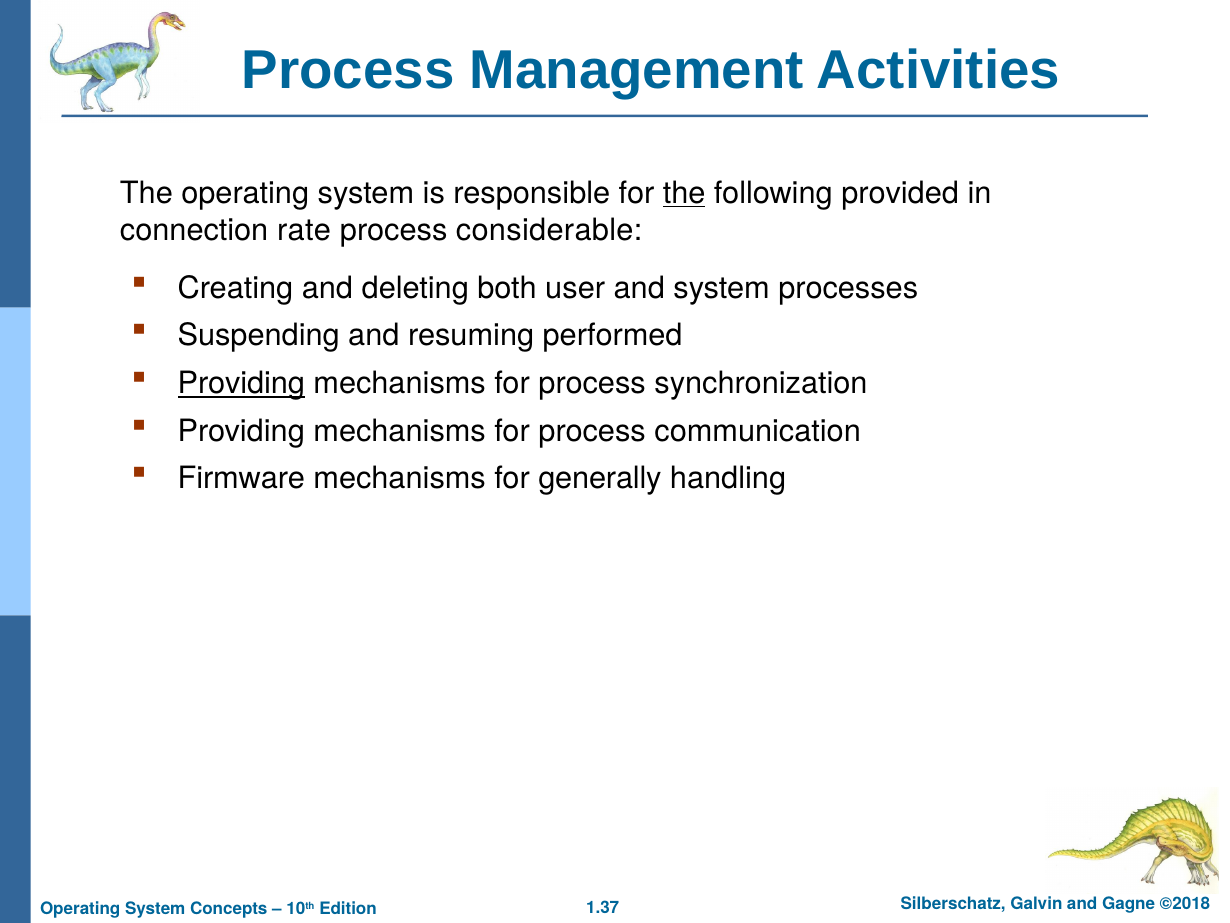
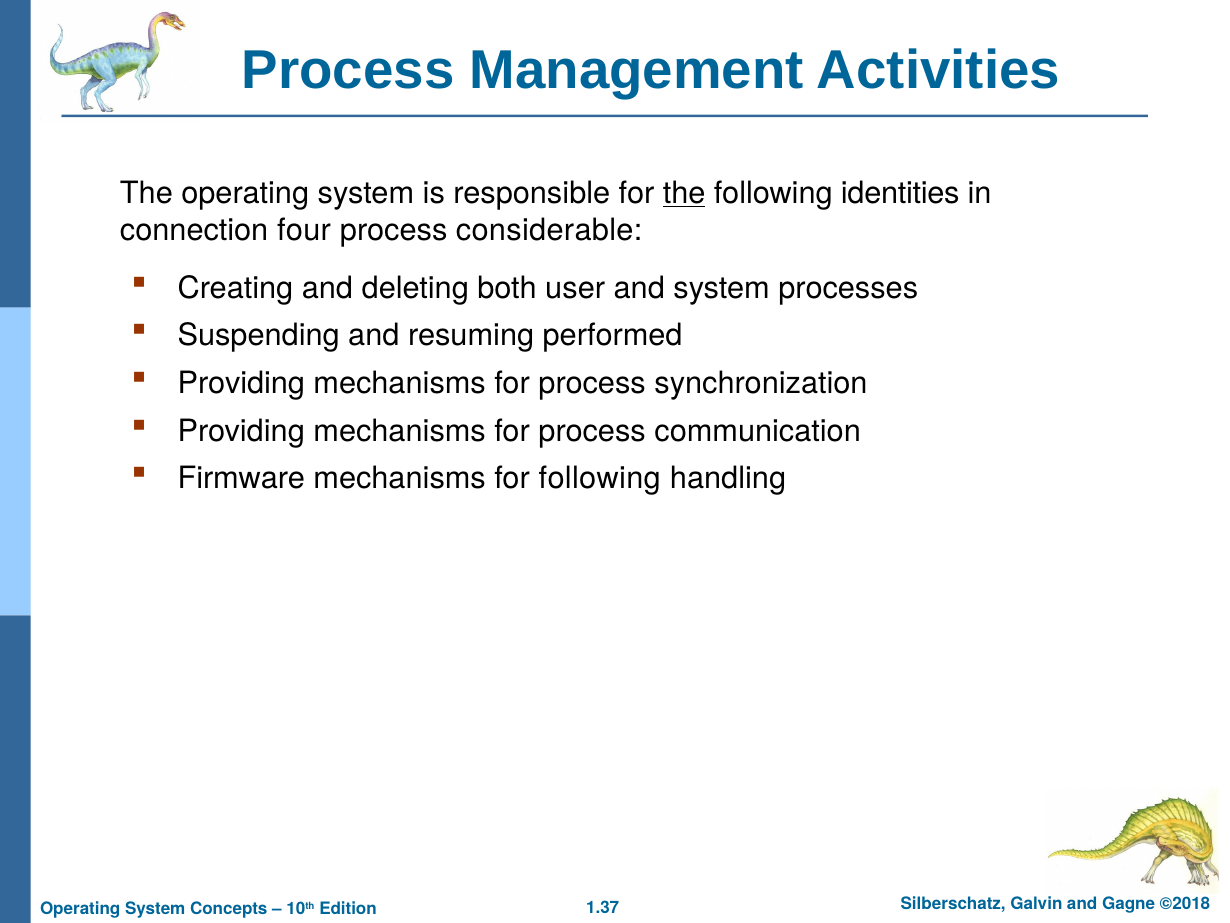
provided: provided -> identities (900, 193)
rate: rate -> four (304, 230)
Providing underline: present -> none (241, 383)
for generally: generally -> following (600, 479)
